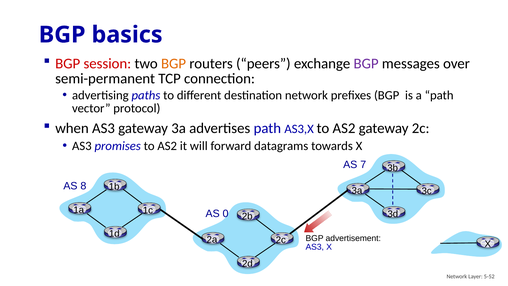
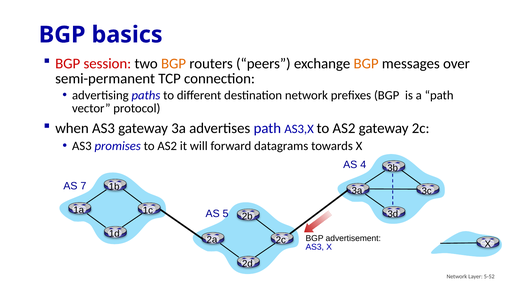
BGP colour: purple -> orange (366, 64)
7: 7 -> 4 (363, 165)
8: 8 -> 7 (83, 186)
0: 0 -> 5 (226, 214)
